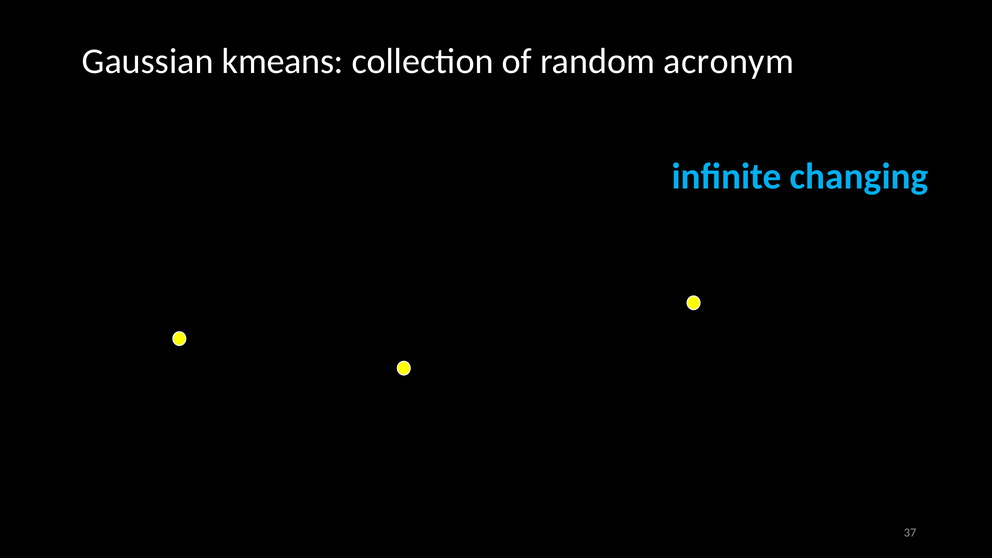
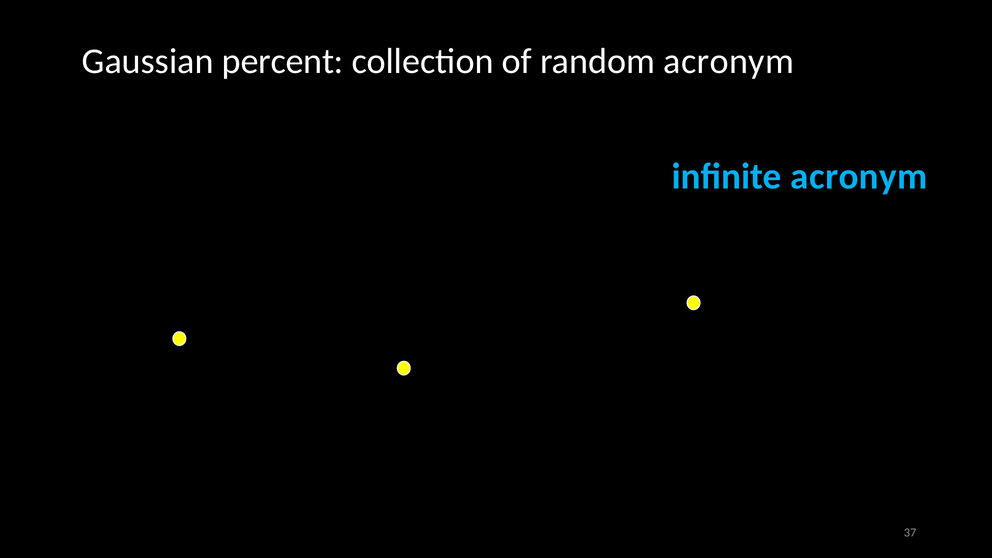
kmeans: kmeans -> percent (283, 61)
infinite changing: changing -> acronym (859, 176)
